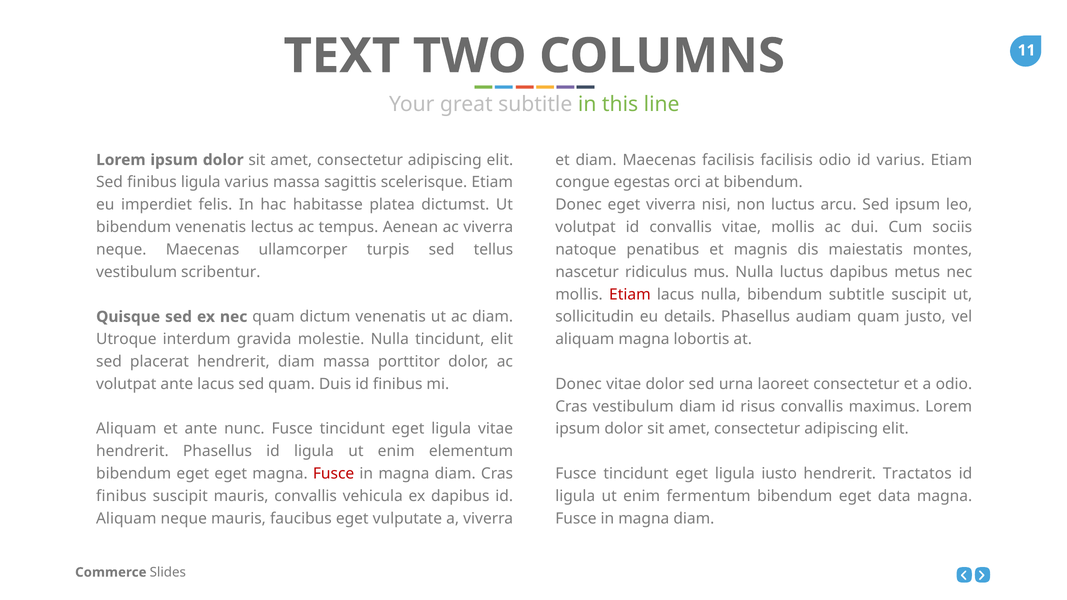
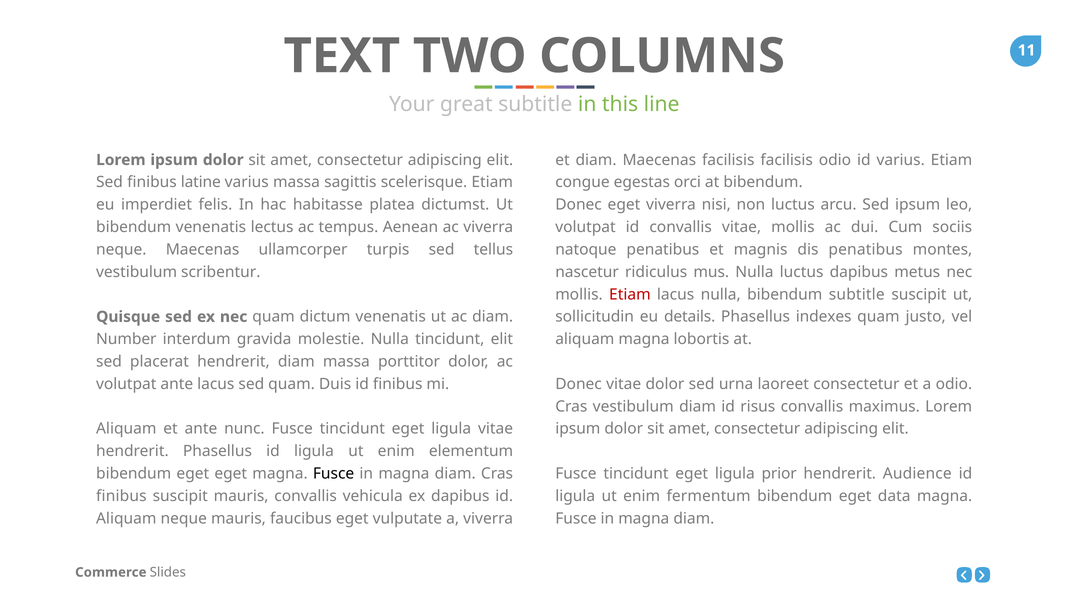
finibus ligula: ligula -> latine (201, 182)
dis maiestatis: maiestatis -> penatibus (866, 250)
audiam: audiam -> indexes (824, 317)
Utroque: Utroque -> Number (126, 339)
Fusce colour: red -> black (334, 474)
iusto: iusto -> prior (779, 474)
Tractatos: Tractatos -> Audience (917, 474)
